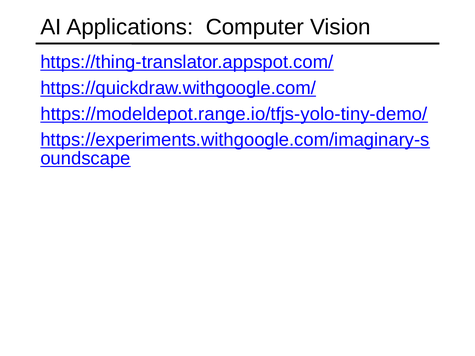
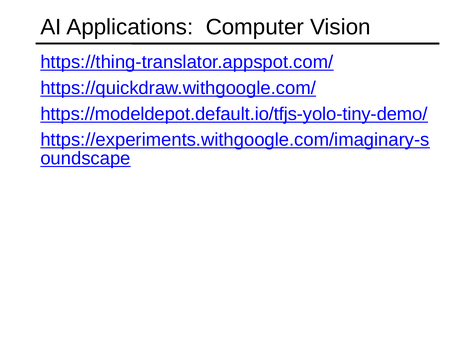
https://modeldepot.range.io/tfjs-yolo-tiny-demo/: https://modeldepot.range.io/tfjs-yolo-tiny-demo/ -> https://modeldepot.default.io/tfjs-yolo-tiny-demo/ (234, 114)
